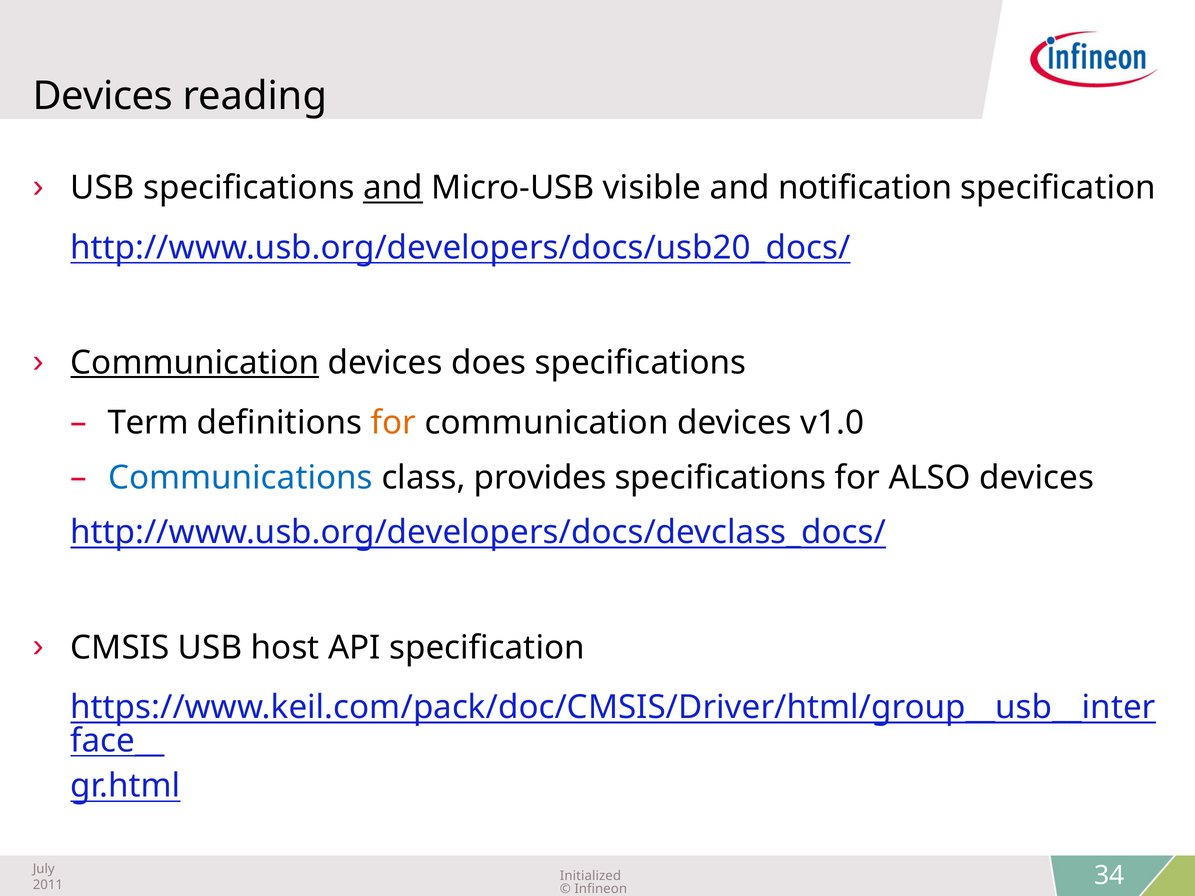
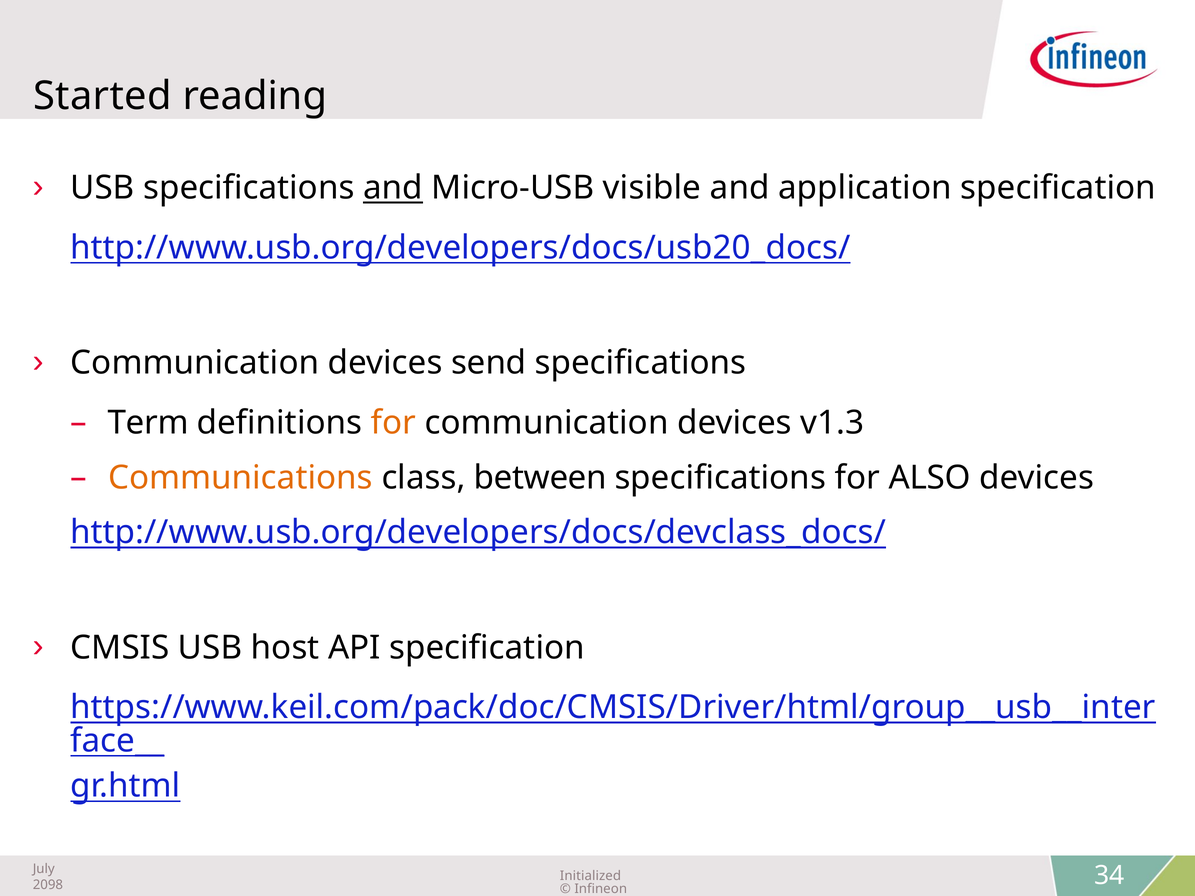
Devices: Devices -> Started (102, 96)
notification: notification -> application (865, 188)
Communication underline: present -> none (195, 363)
does: does -> send (489, 363)
v1.0: v1.0 -> v1.3 (832, 423)
Communications colour: blue -> orange (240, 478)
provides: provides -> between (540, 478)
2011: 2011 -> 2098 (48, 885)
